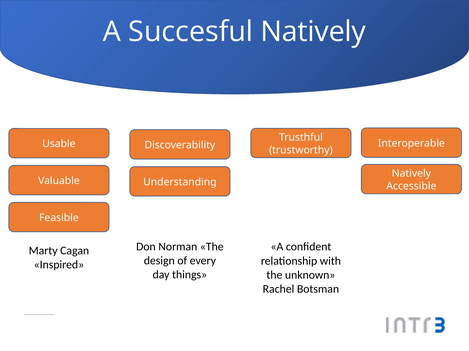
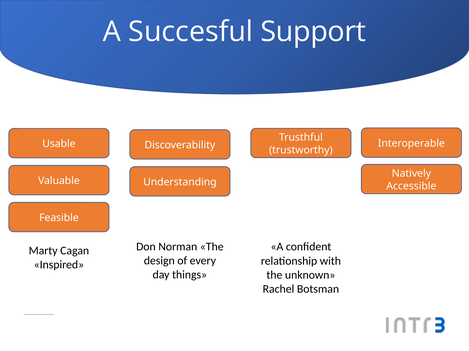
Succesful Natively: Natively -> Support (313, 32)
